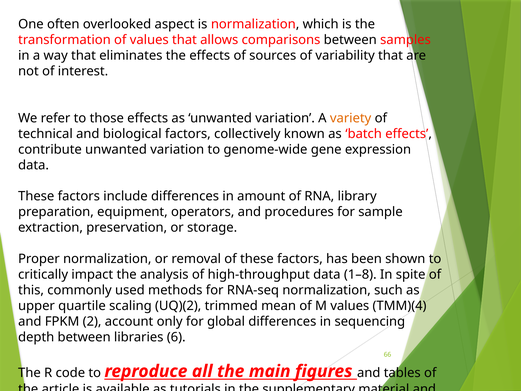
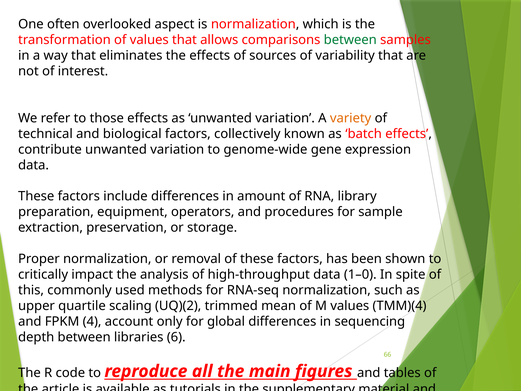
between colour: black -> green (350, 40)
1–8: 1–8 -> 1–0 (360, 274)
2: 2 -> 4 (92, 321)
